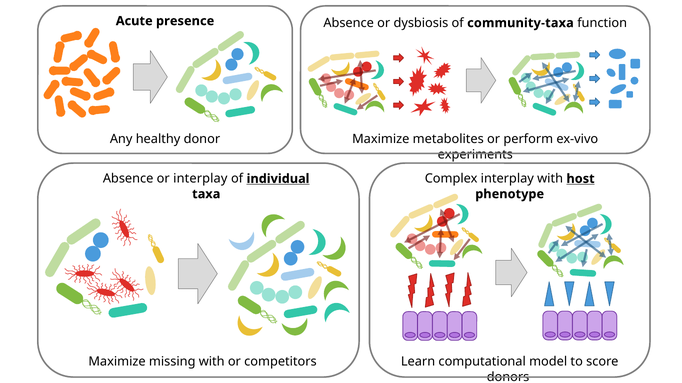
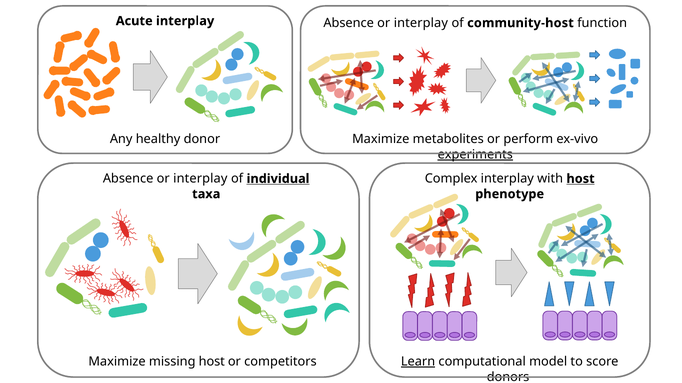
Acute presence: presence -> interplay (185, 21)
dysbiosis: dysbiosis -> interplay (421, 23)
community-taxa: community-taxa -> community-host (520, 23)
experiments underline: none -> present (475, 155)
missing with: with -> host (212, 362)
Learn underline: none -> present (418, 362)
